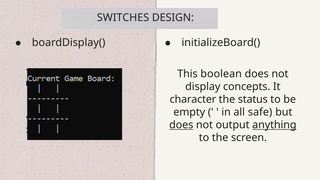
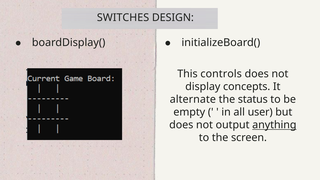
boolean: boolean -> controls (221, 74)
character: character -> alternate (193, 99)
safe: safe -> user (260, 112)
does underline: present -> none (181, 125)
